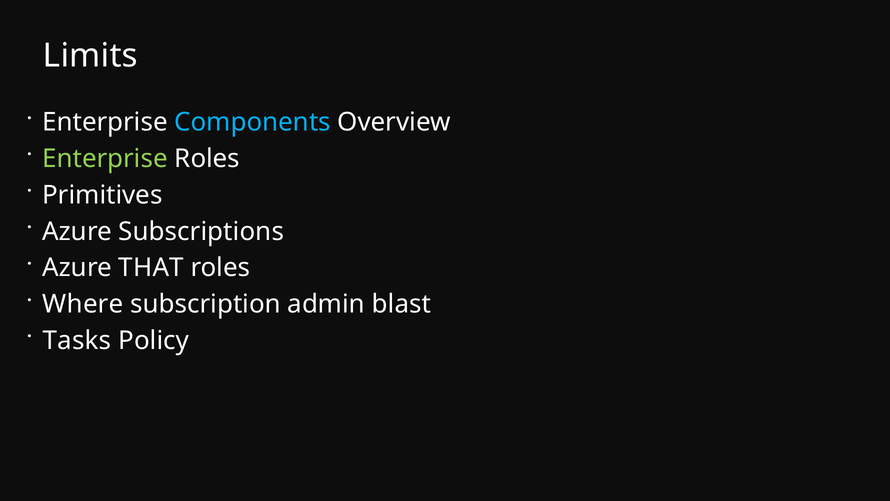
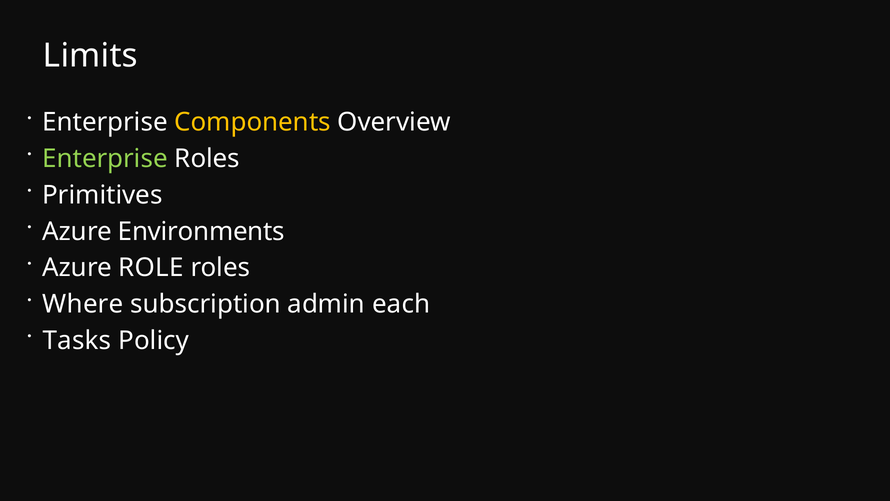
Components colour: light blue -> yellow (253, 122)
Subscriptions: Subscriptions -> Environments (201, 231)
THAT: THAT -> ROLE (151, 268)
blast: blast -> each (401, 304)
